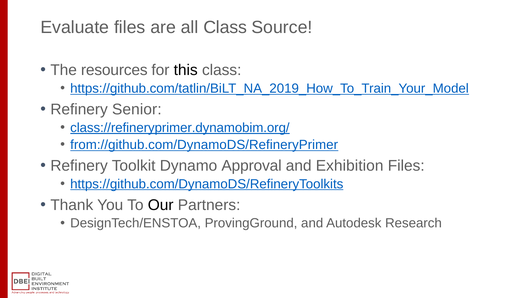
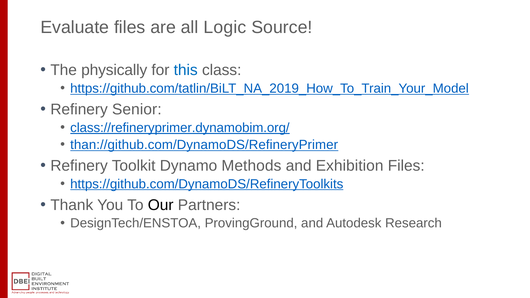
all Class: Class -> Logic (225, 27)
resources: resources -> physically (114, 70)
this colour: black -> blue (186, 70)
from://github.com/DynamoDS/RefineryPrimer: from://github.com/DynamoDS/RefineryPrimer -> than://github.com/DynamoDS/RefineryPrimer (204, 145)
Approval: Approval -> Methods (251, 166)
